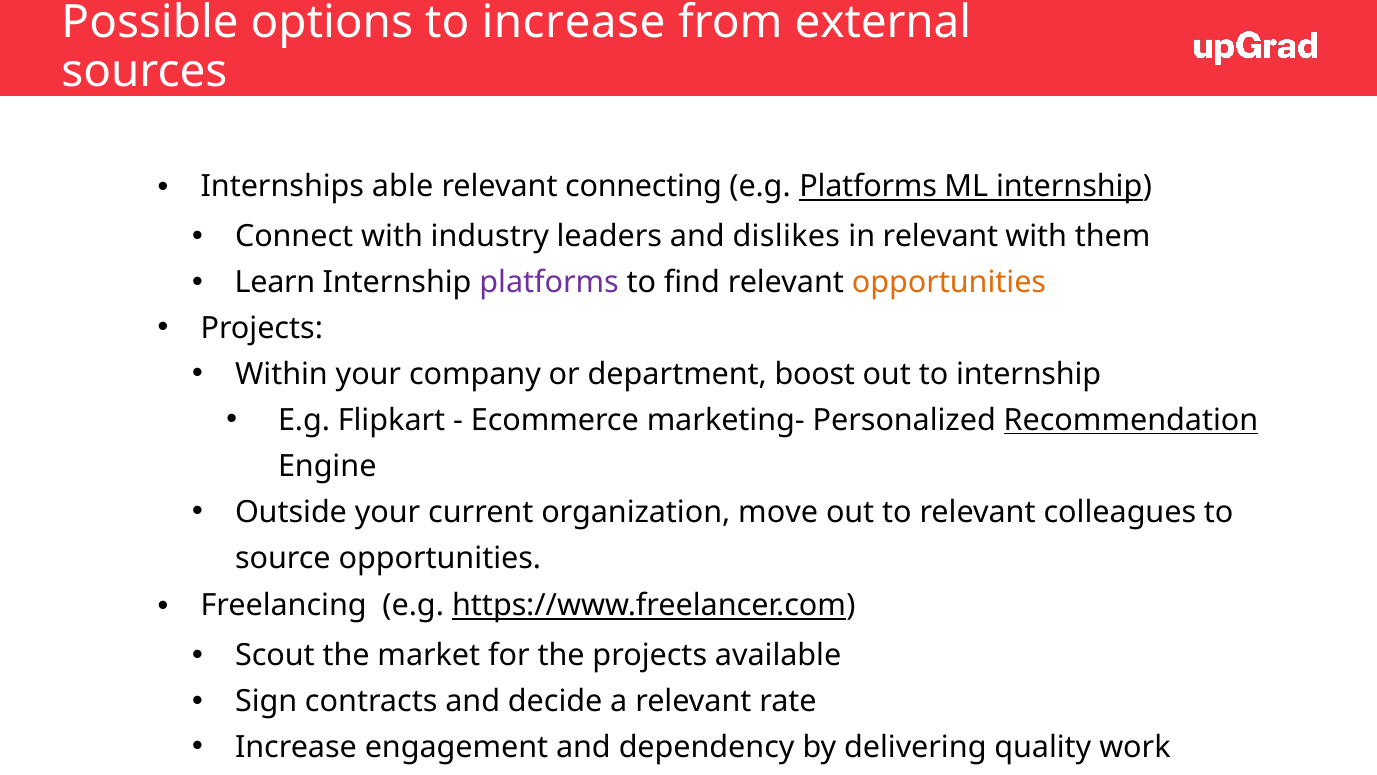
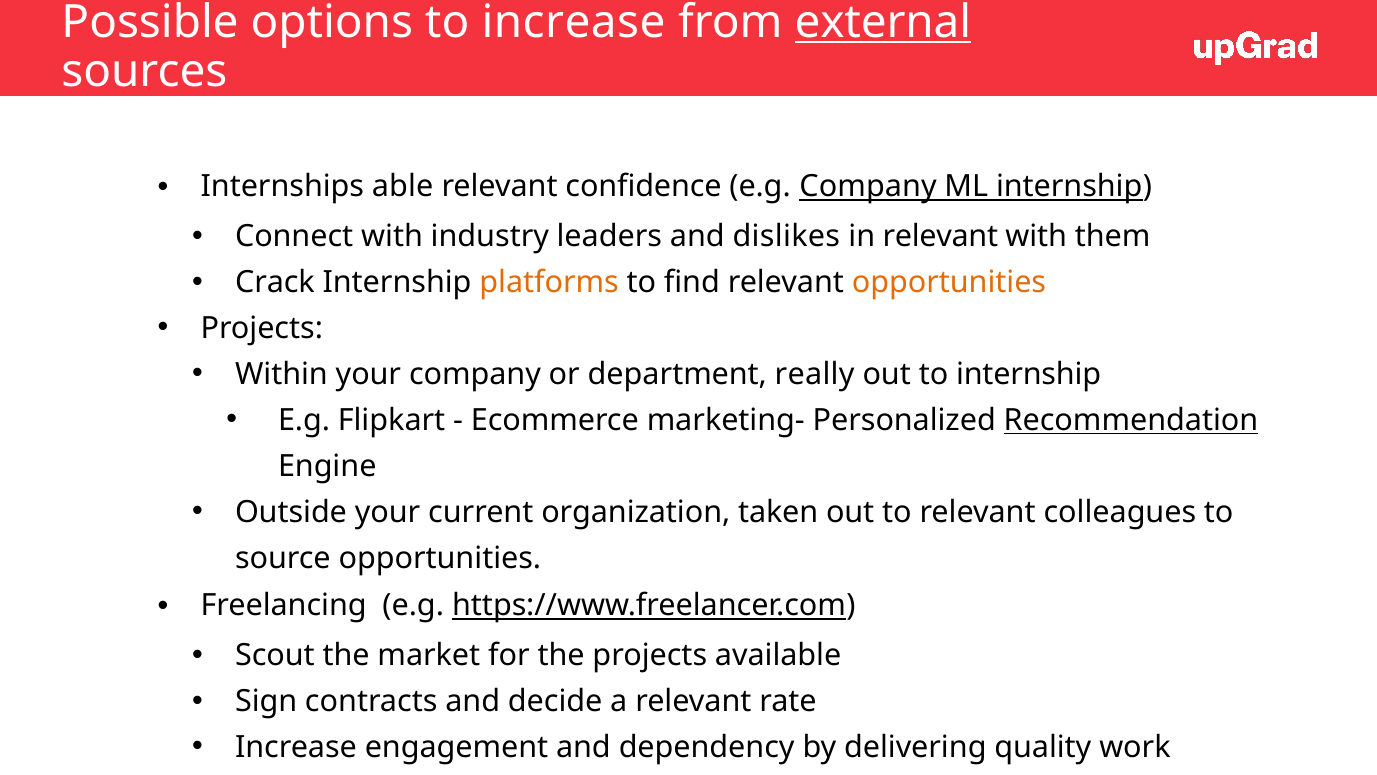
external underline: none -> present (883, 22)
connecting: connecting -> confidence (644, 186)
e.g Platforms: Platforms -> Company (868, 186)
Learn: Learn -> Crack (275, 283)
platforms colour: purple -> orange (549, 283)
boost: boost -> really (815, 374)
move: move -> taken (778, 512)
